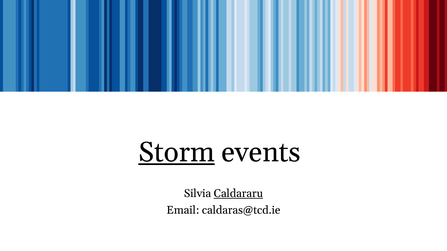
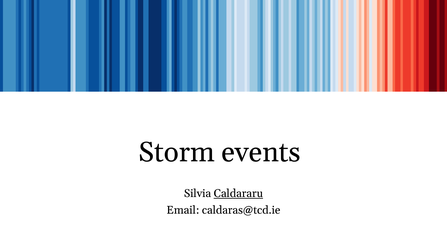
Storm underline: present -> none (177, 153)
